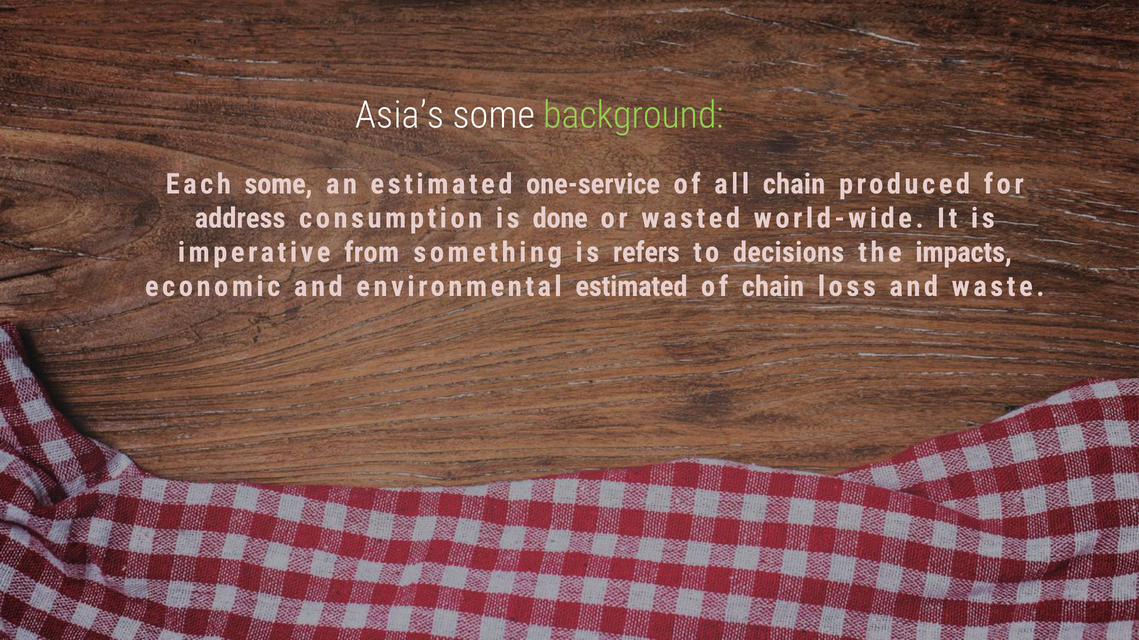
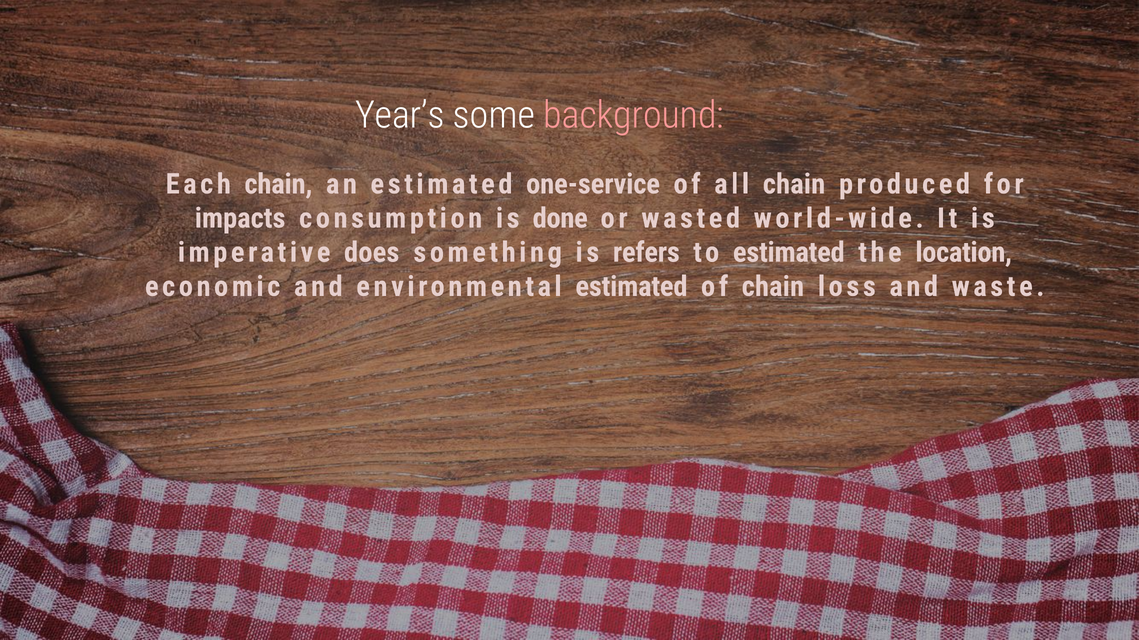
Asia’s: Asia’s -> Year’s (400, 115)
background colour: light green -> pink (634, 115)
Each some: some -> chain (278, 184)
address: address -> impacts (240, 218)
from: from -> does (372, 253)
to decisions: decisions -> estimated (789, 253)
impacts: impacts -> location (964, 253)
